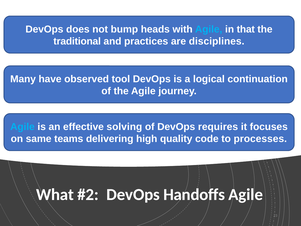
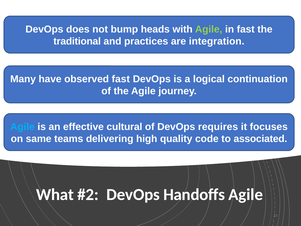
Agile colour: light blue -> light green (209, 29)
in that: that -> fast (246, 29)
disciplines: disciplines -> integration (217, 41)
observed tool: tool -> fast (121, 79)
solving: solving -> cultural (124, 127)
processes: processes -> associated (260, 139)
